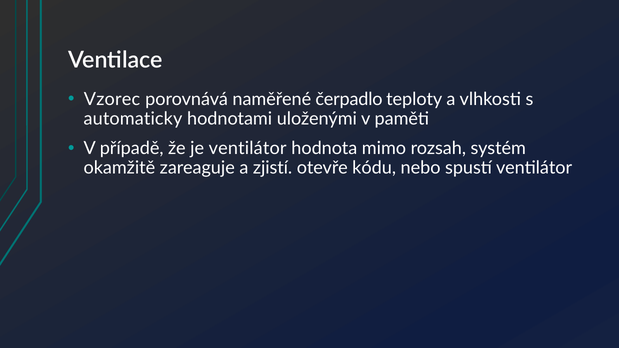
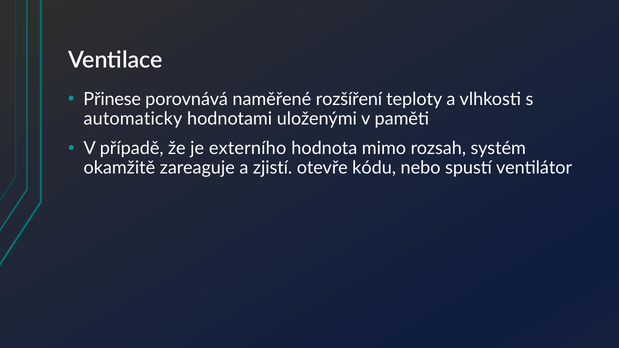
Vzorec: Vzorec -> Přinese (112, 99)
čerpadlo: čerpadlo -> rozšíření (349, 99)
je ventilátor: ventilátor -> externího (248, 148)
